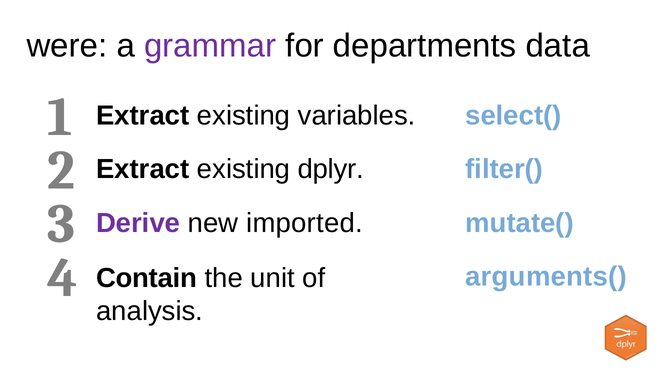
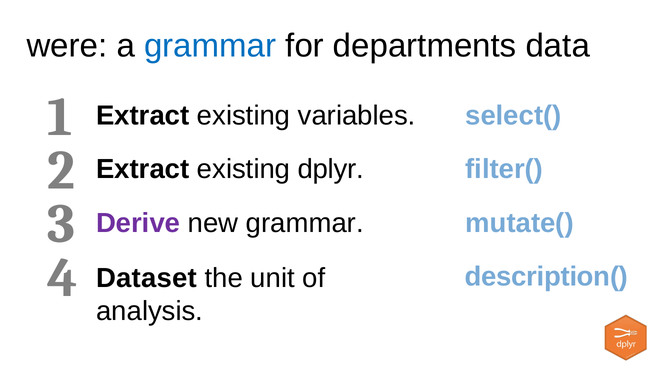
grammar colour: purple -> blue (210, 46)
new imported: imported -> grammar (305, 223)
Contain: Contain -> Dataset (146, 278)
arguments(: arguments( -> description( (546, 276)
